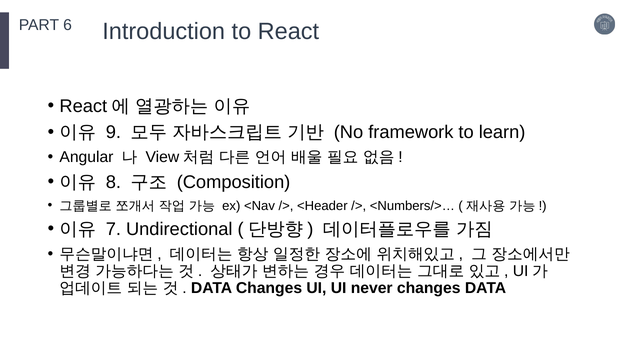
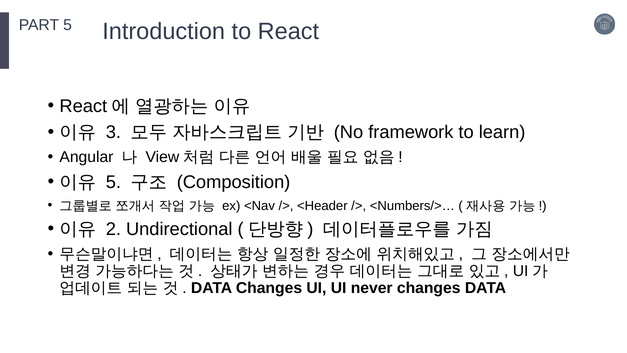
PART 6: 6 -> 5 (68, 25)
9: 9 -> 3 (113, 132)
8: 8 -> 5 (113, 182)
7: 7 -> 2 (113, 229)
